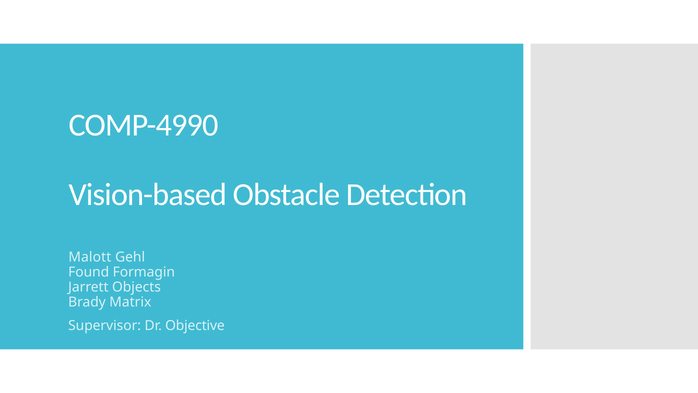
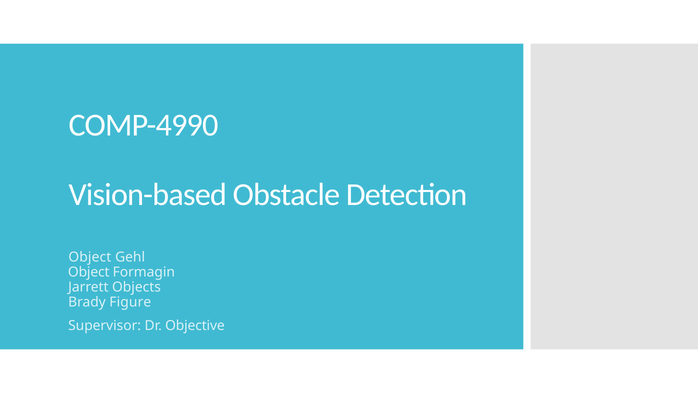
Malott: Malott -> Object (90, 257)
Found: Found -> Object (89, 272)
Matrix: Matrix -> Figure (130, 302)
